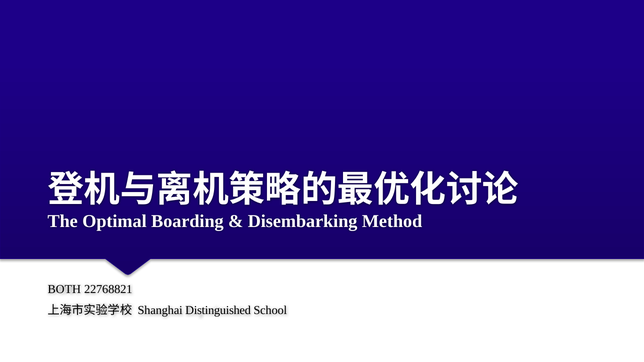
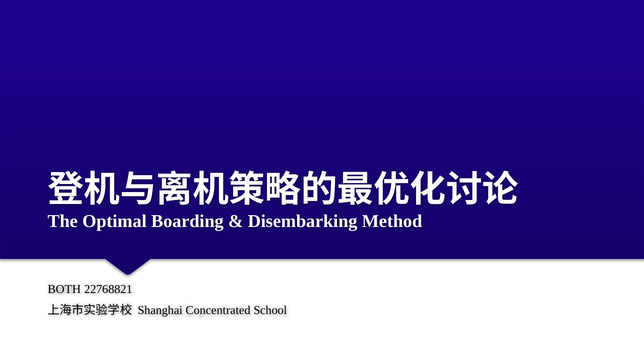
Distinguished: Distinguished -> Concentrated (218, 310)
